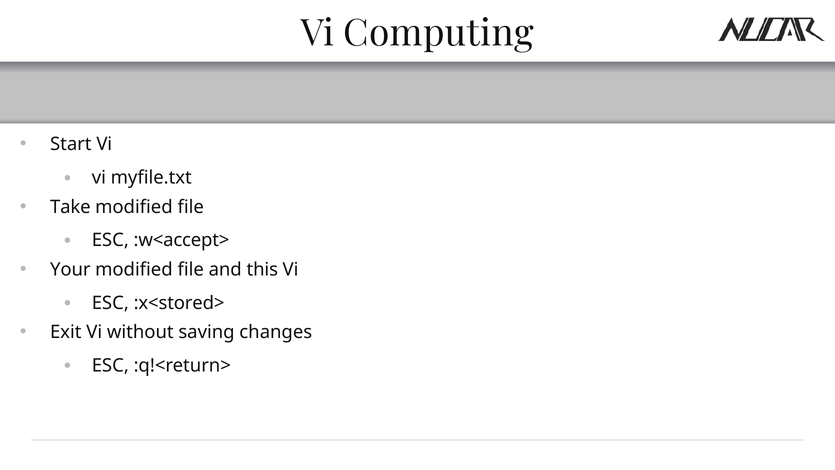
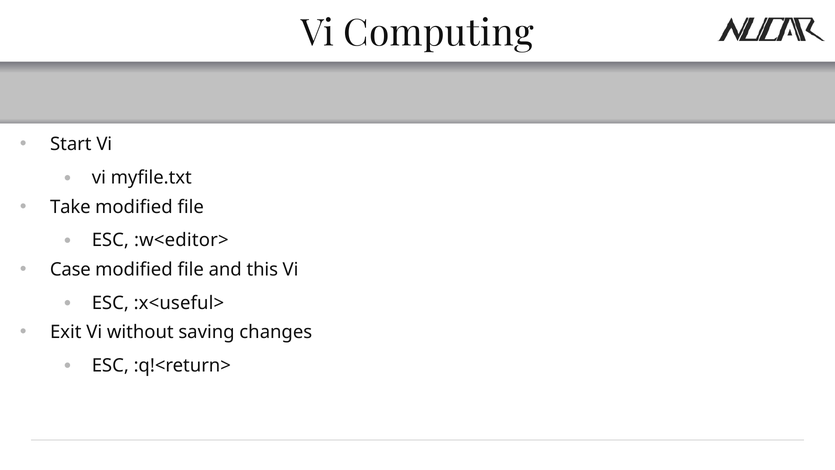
:w<accept>: :w<accept> -> :w<editor> (181, 240)
Your: Your -> Case (70, 269)
:x<stored>: :x<stored> -> :x<useful> (179, 303)
